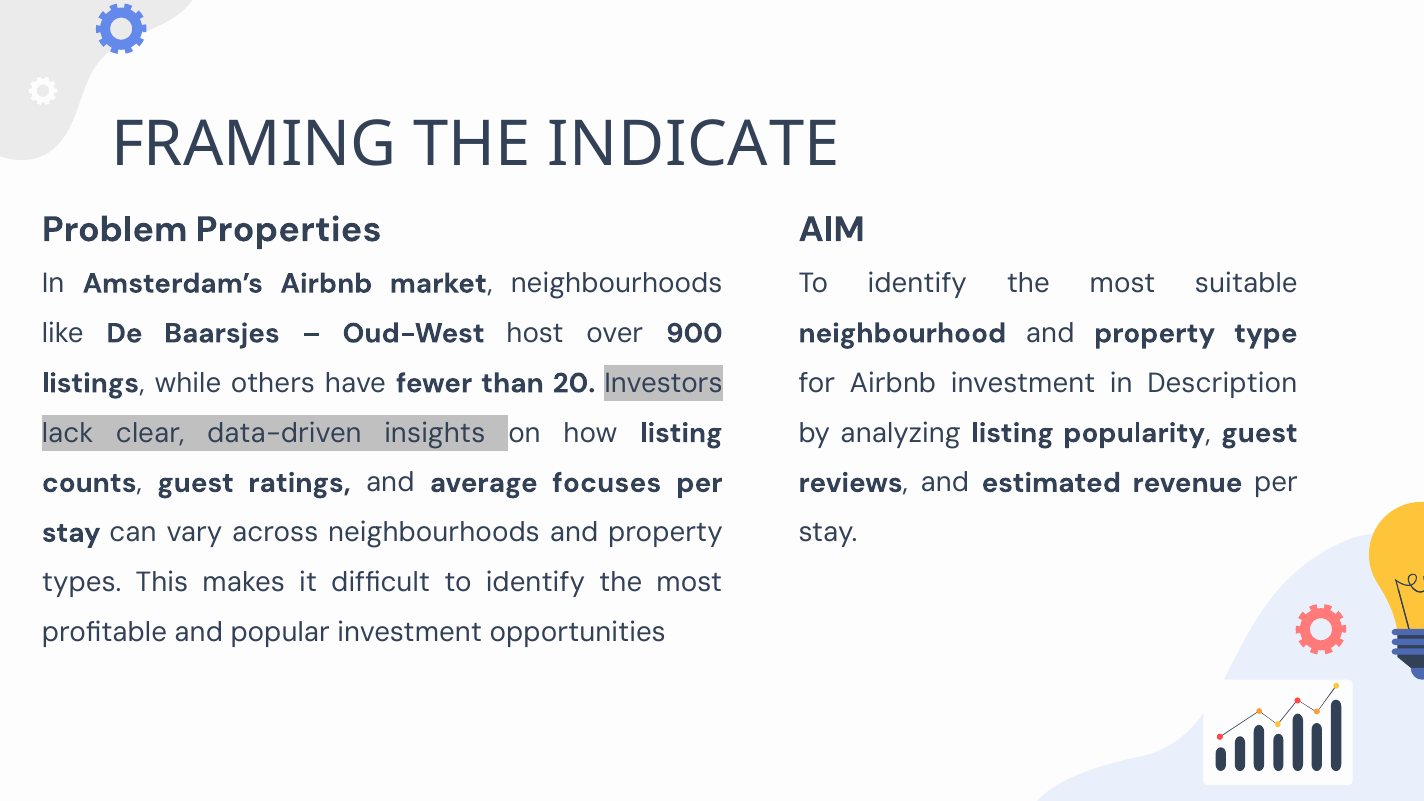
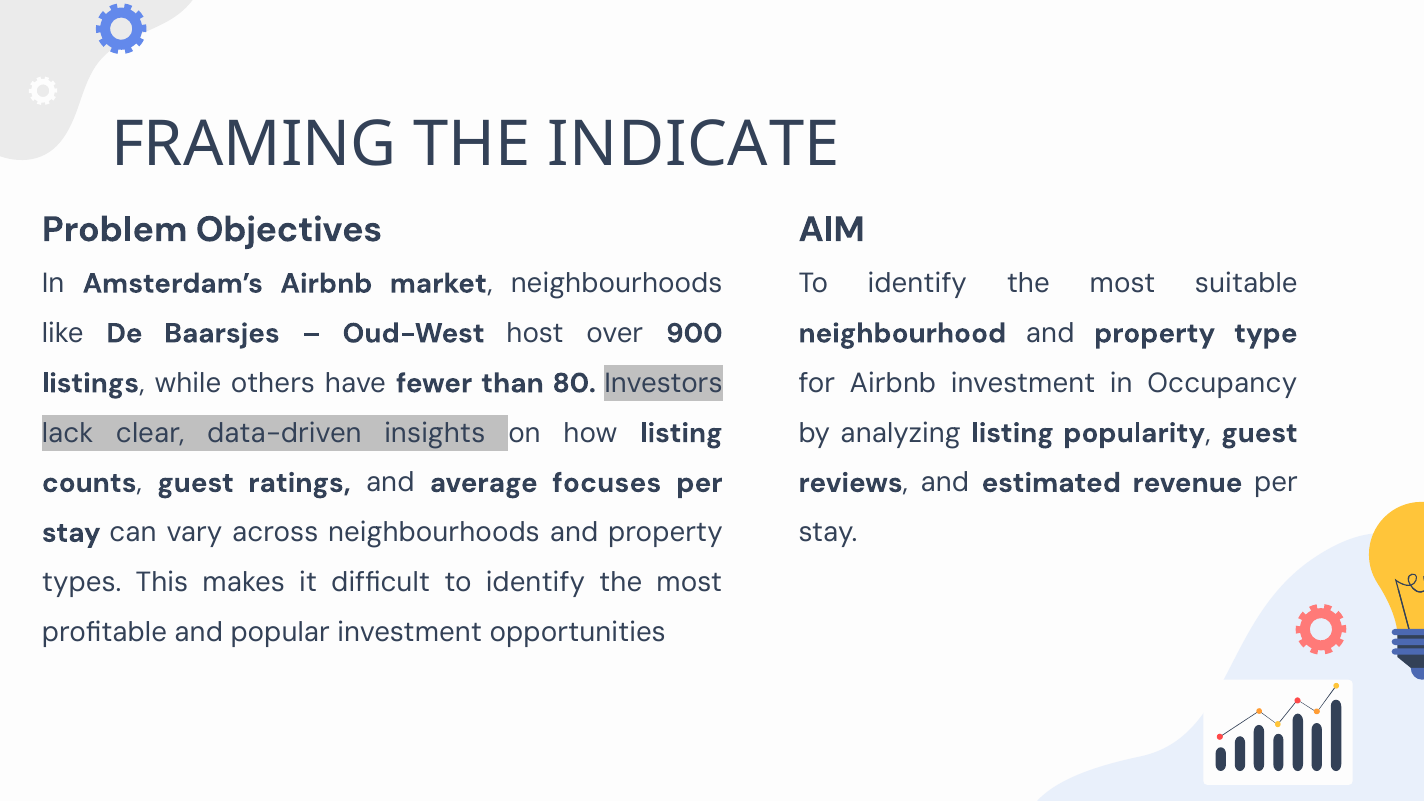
Properties: Properties -> Objectives (289, 229)
20: 20 -> 80 (574, 383)
Description: Description -> Occupancy (1222, 383)
